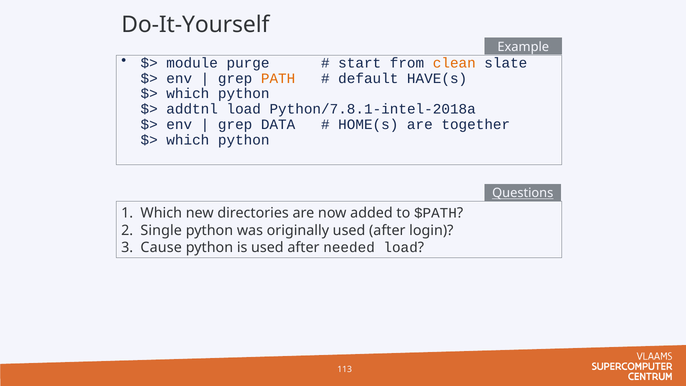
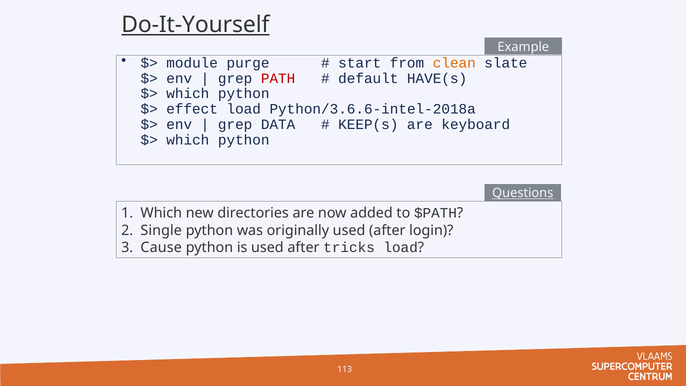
Do-It-Yourself underline: none -> present (195, 25)
PATH colour: orange -> red (278, 78)
addtnl: addtnl -> effect (192, 109)
Python/7.8.1-intel-2018a: Python/7.8.1-intel-2018a -> Python/3.6.6-intel-2018a (373, 109)
HOME(s: HOME(s -> KEEP(s (368, 125)
together: together -> keyboard (476, 125)
needed: needed -> tricks (349, 247)
